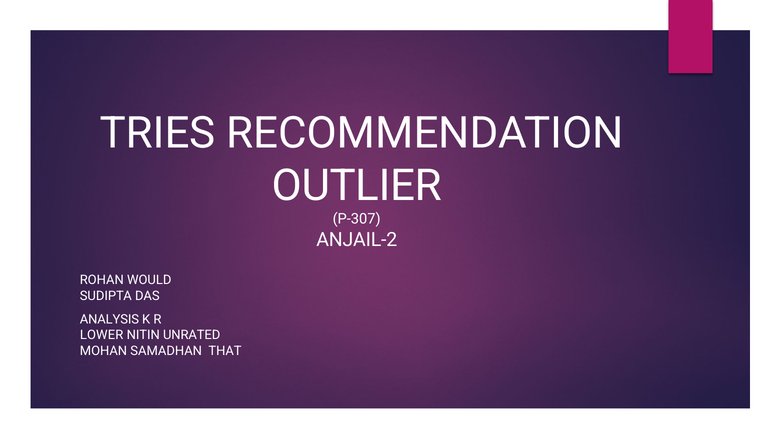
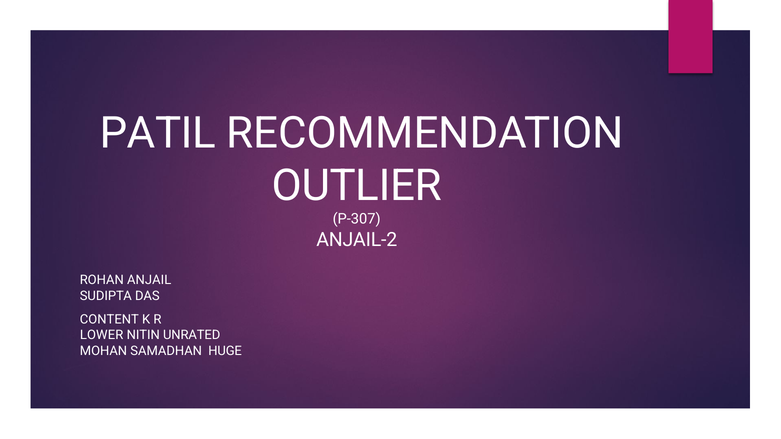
TRIES: TRIES -> PATIL (158, 133)
WOULD: WOULD -> ANJAIL (149, 280)
ANALYSIS: ANALYSIS -> CONTENT (109, 320)
THAT: THAT -> HUGE (225, 351)
